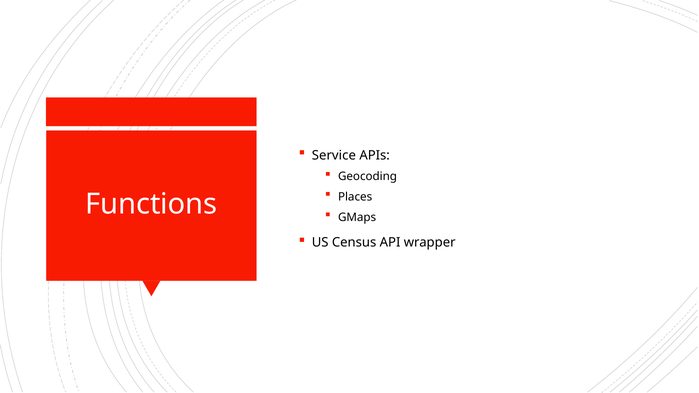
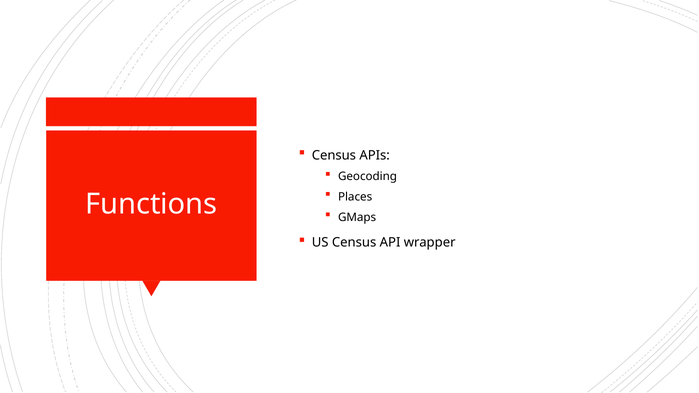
Service: Service -> Census (334, 155)
